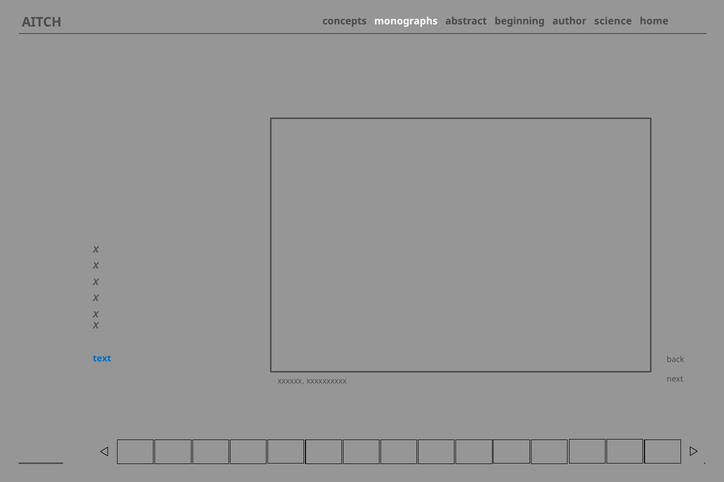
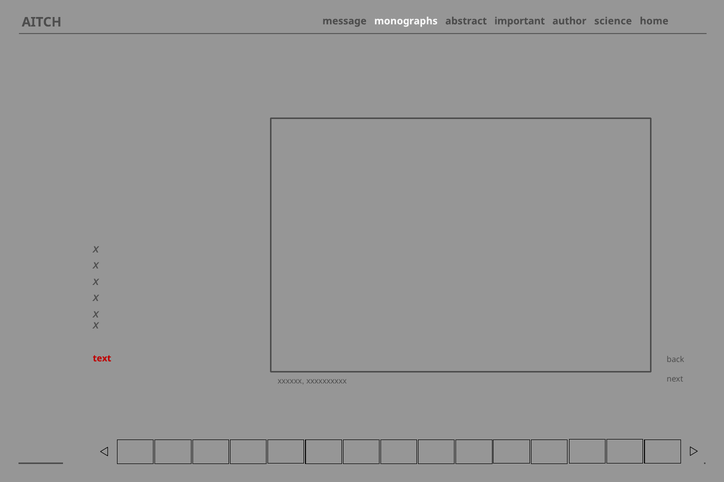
concepts: concepts -> message (344, 21)
beginning: beginning -> important (520, 21)
text colour: blue -> red (102, 358)
